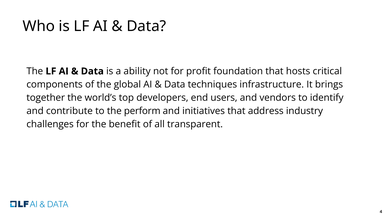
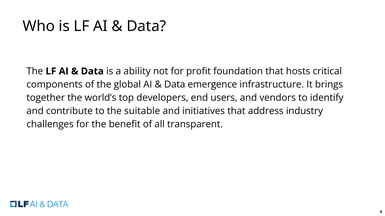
techniques: techniques -> emergence (212, 85)
perform: perform -> suitable (142, 111)
